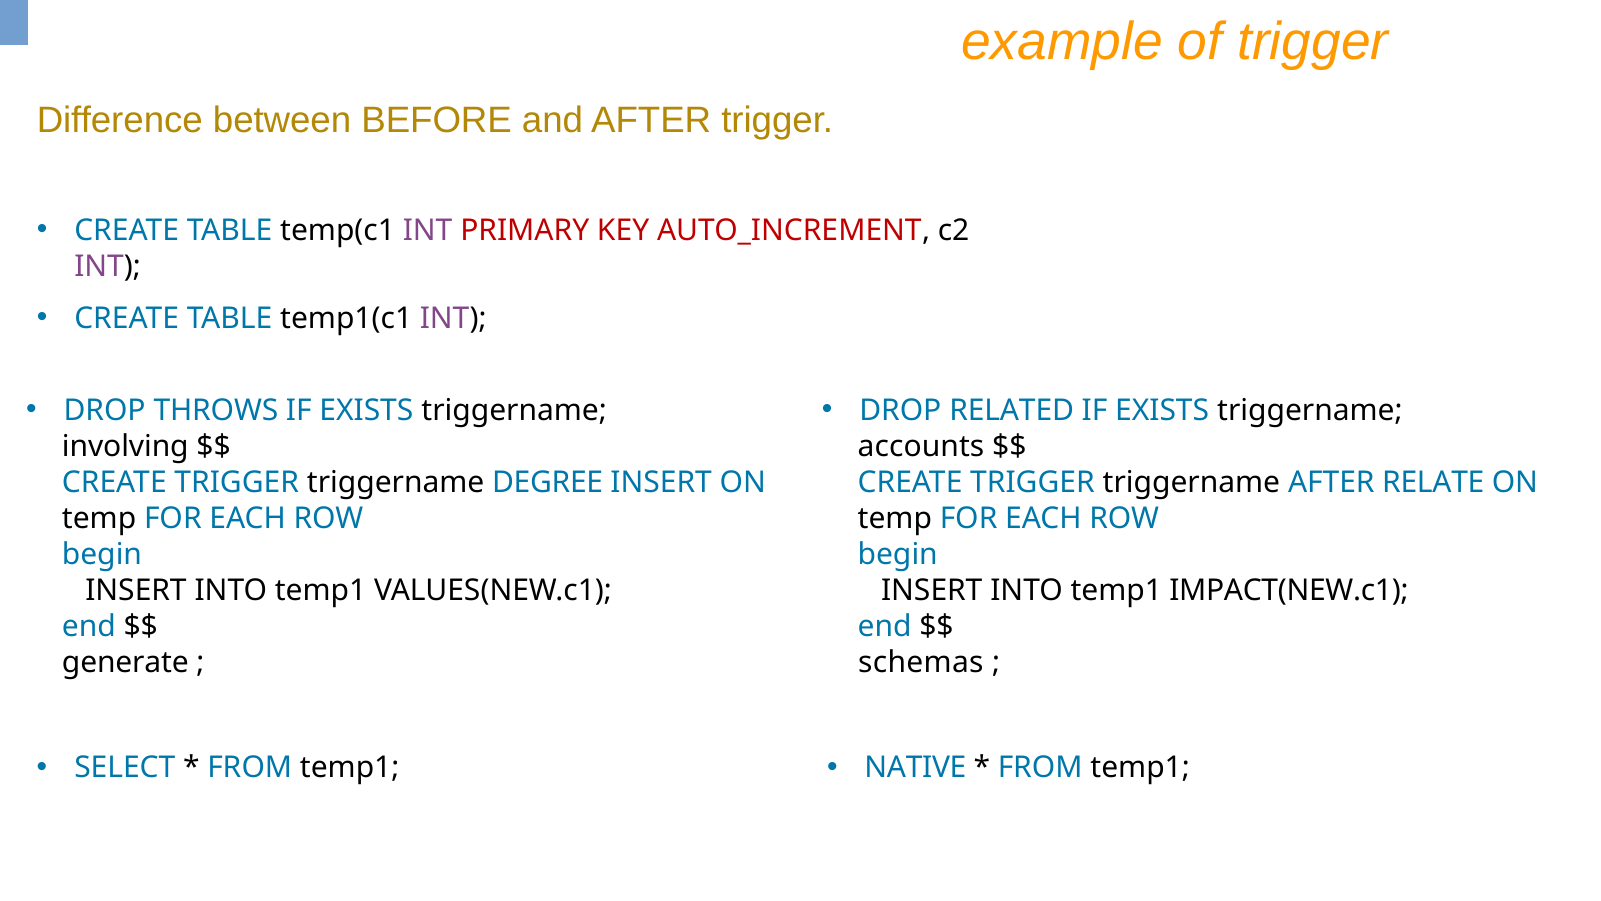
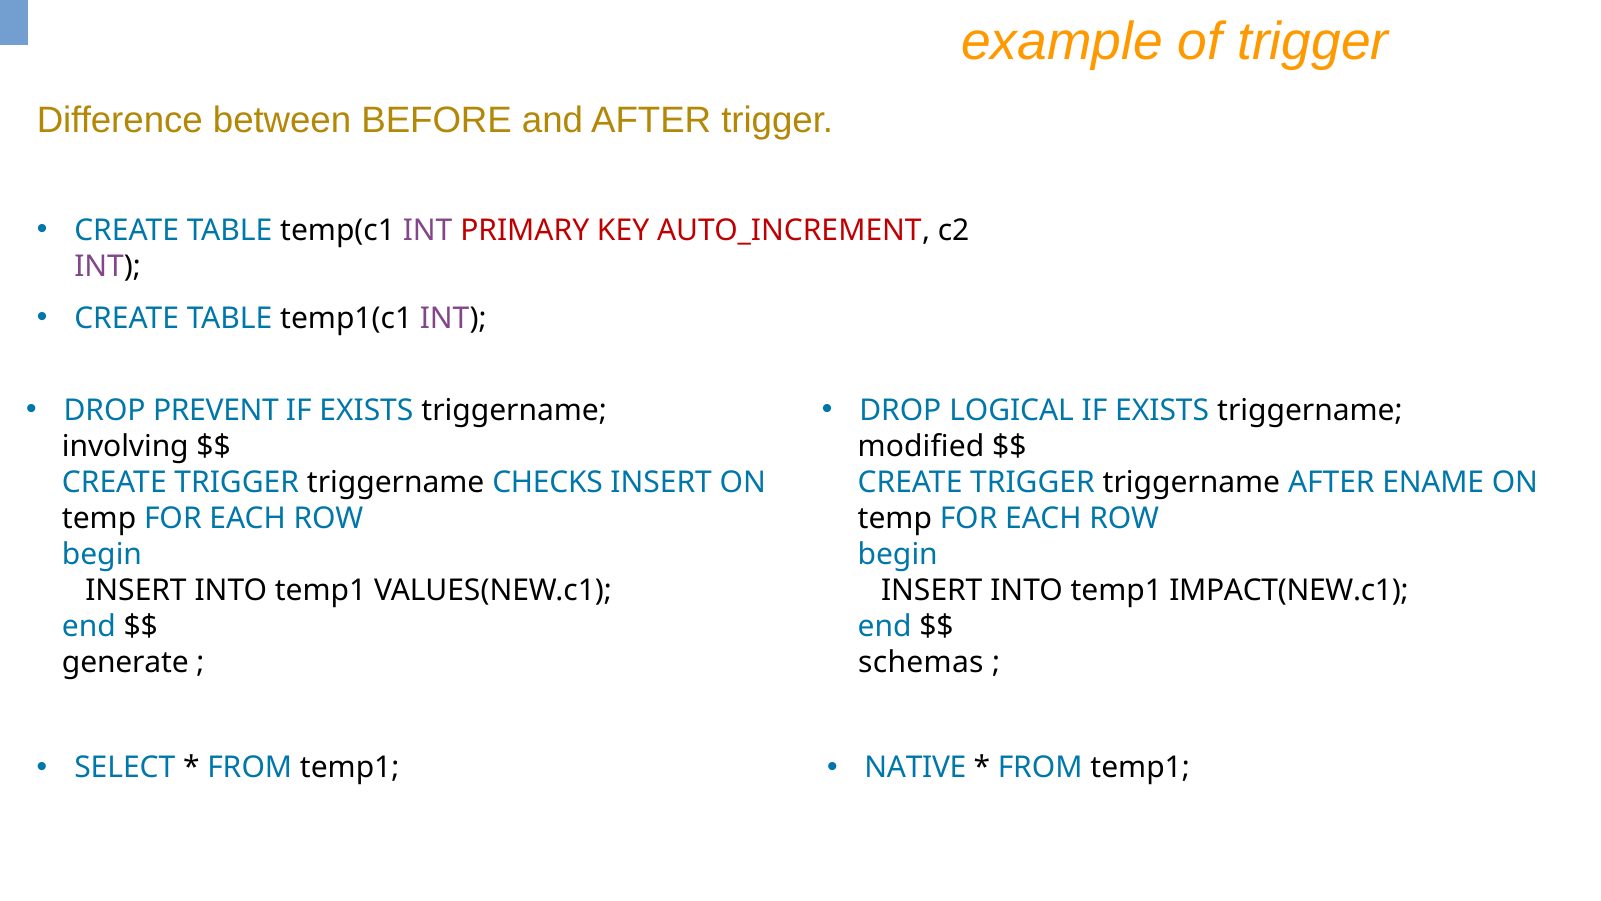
THROWS: THROWS -> PREVENT (216, 410)
RELATED: RELATED -> LOGICAL (1012, 410)
accounts: accounts -> modified (921, 446)
DEGREE: DEGREE -> CHECKS (548, 482)
RELATE: RELATE -> ENAME (1433, 482)
